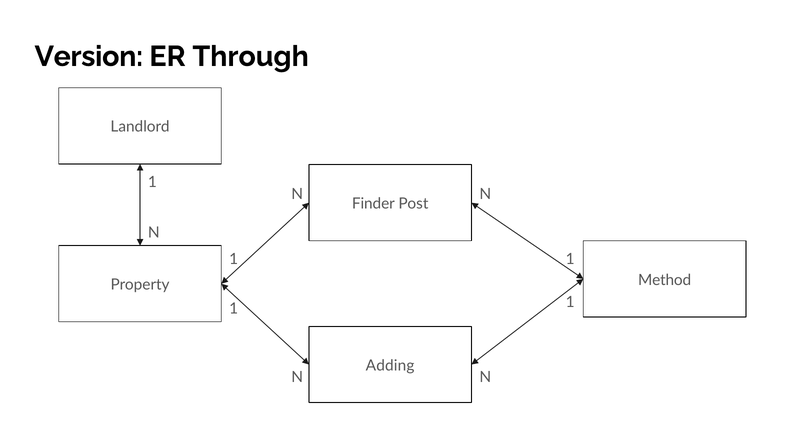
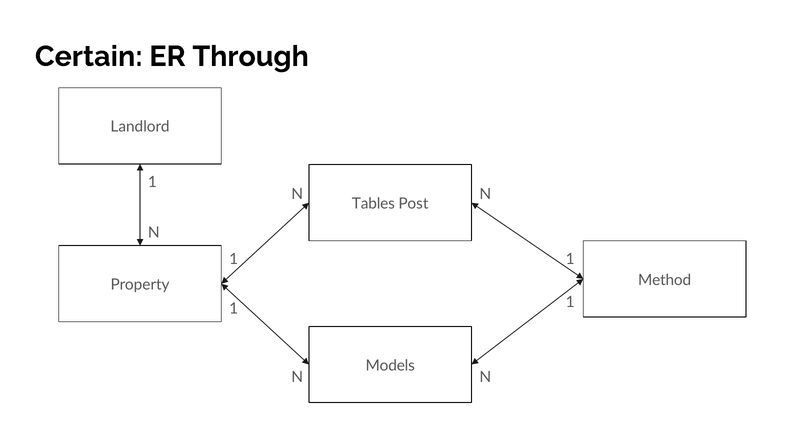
Version: Version -> Certain (89, 56)
Finder: Finder -> Tables (373, 204)
Adding: Adding -> Models (390, 365)
